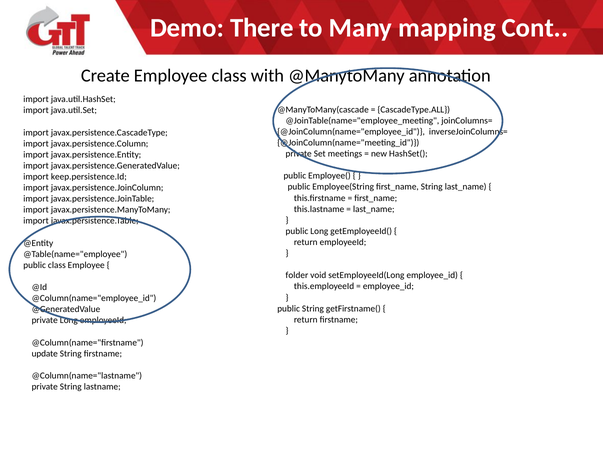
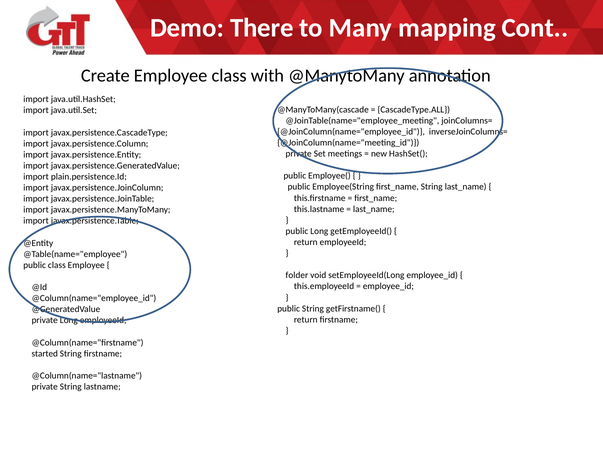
keep.persistence.Id: keep.persistence.Id -> plain.persistence.Id (89, 177)
update: update -> started (45, 354)
